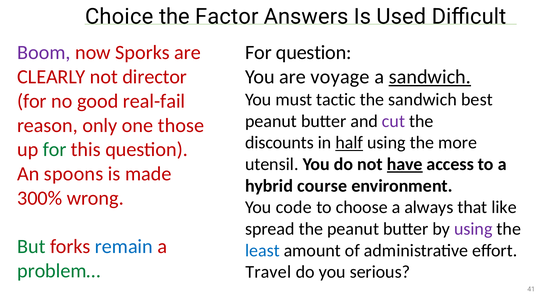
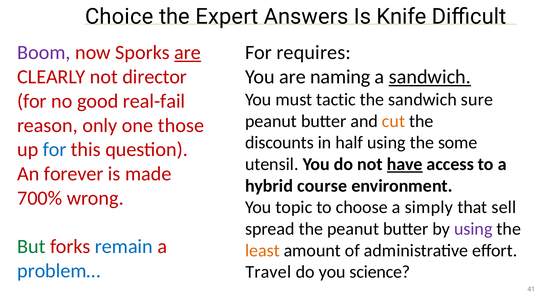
Factor: Factor -> Expert (227, 17)
Used: Used -> Knife (401, 17)
are underline: none -> present (188, 53)
For question: question -> requires (314, 53)
voyage: voyage -> naming (340, 77)
best: best -> sure (477, 100)
cut colour: purple -> orange (393, 121)
half underline: present -> none (349, 143)
more: more -> some (458, 143)
for colour: green -> blue (55, 150)
spoons: spoons -> forever (74, 174)
300%: 300% -> 700% (40, 198)
code: code -> topic (294, 208)
always: always -> simply (429, 208)
like: like -> sell (504, 208)
least colour: blue -> orange (262, 251)
problem… colour: green -> blue (59, 271)
serious: serious -> science (380, 272)
